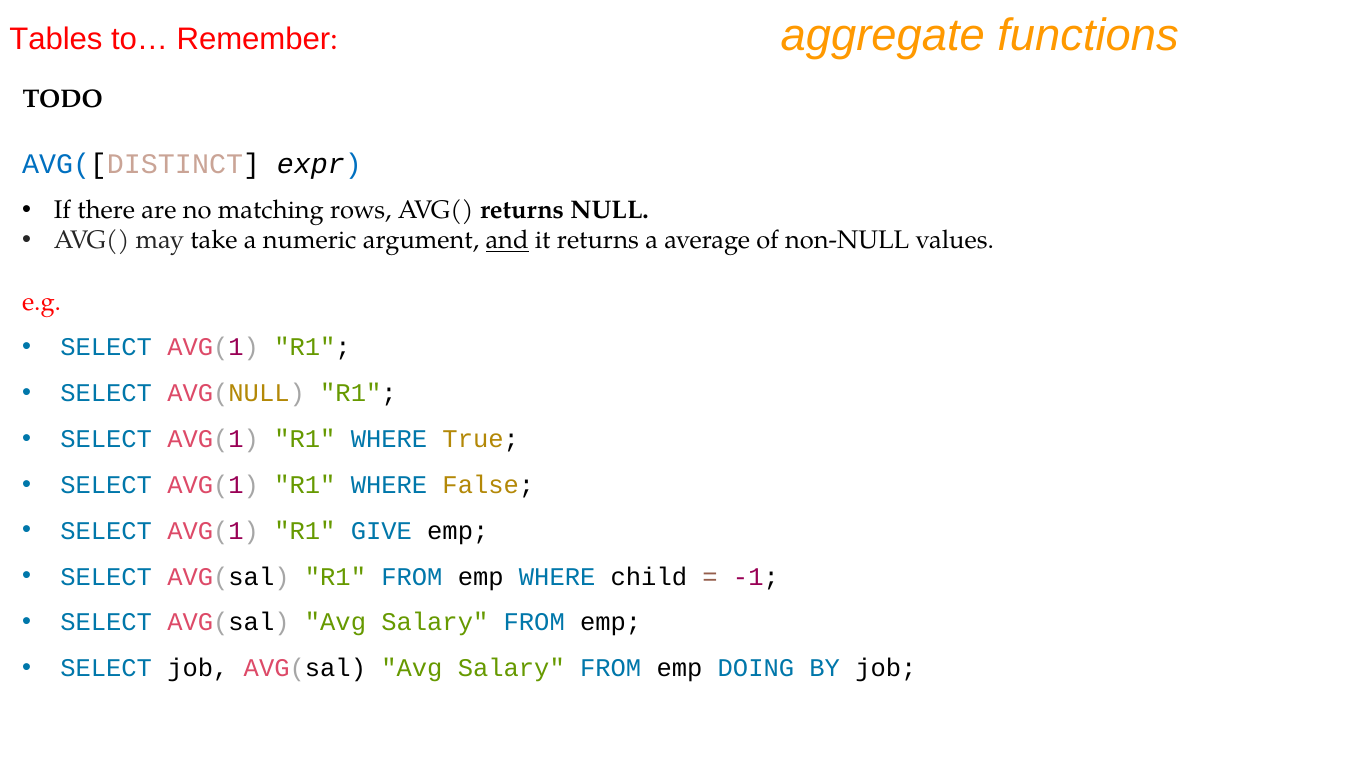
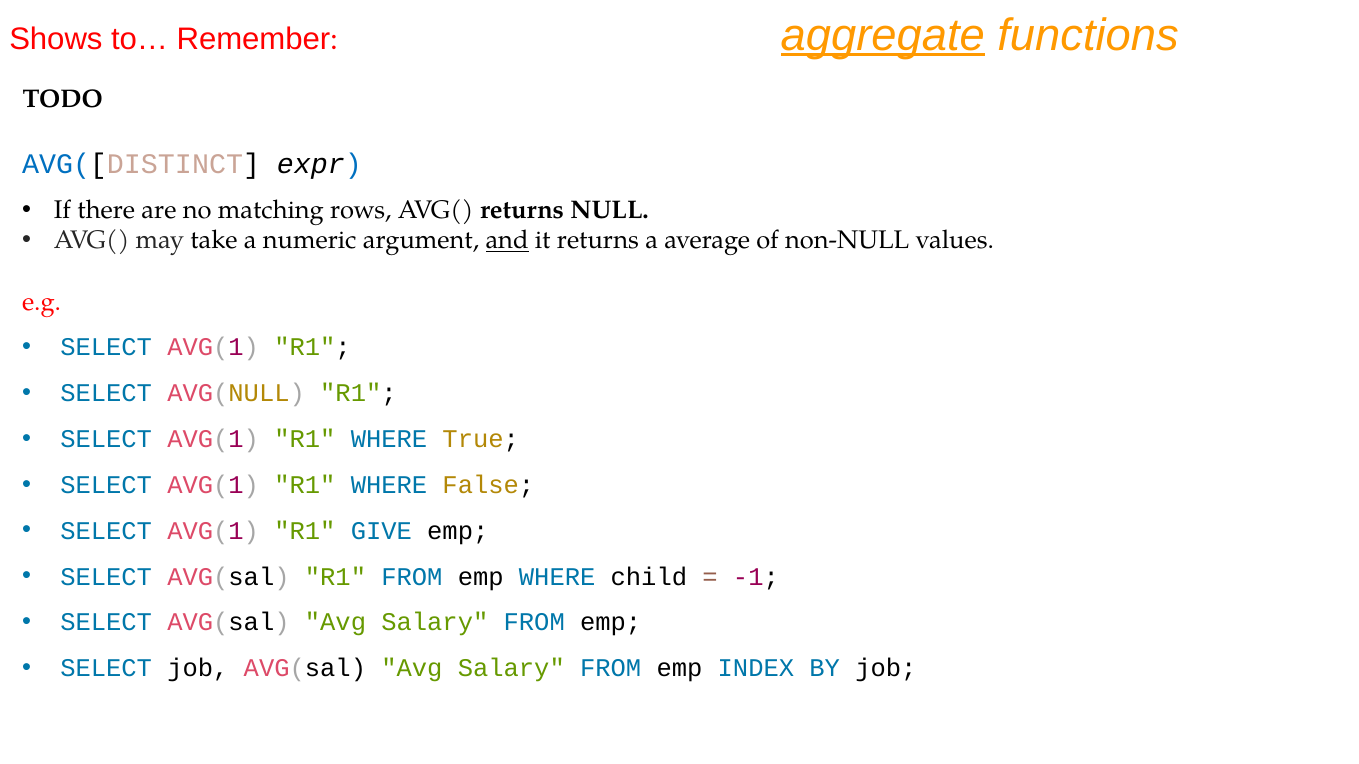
Tables: Tables -> Shows (56, 39)
aggregate underline: none -> present (883, 35)
DOING: DOING -> INDEX (756, 669)
